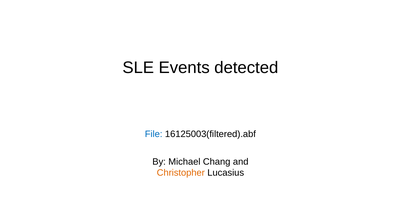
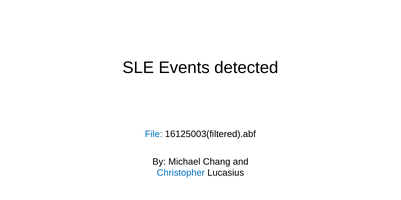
Christopher colour: orange -> blue (181, 173)
